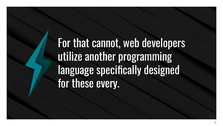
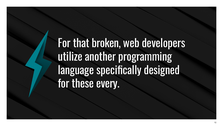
cannot: cannot -> broken (106, 43)
